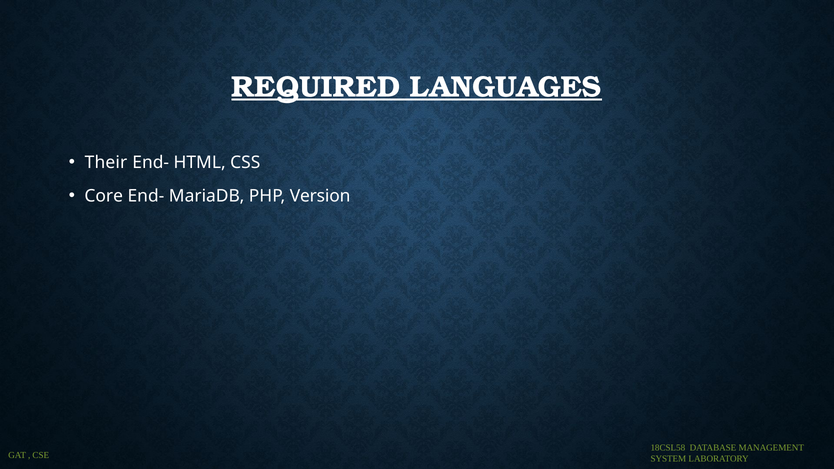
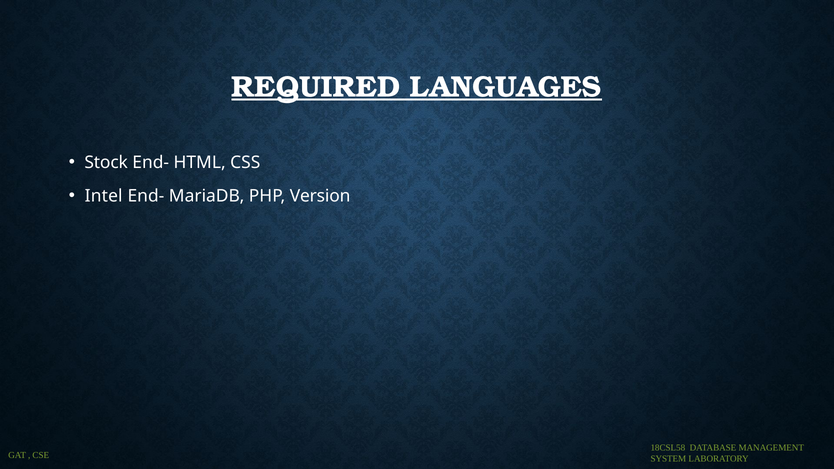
Their: Their -> Stock (106, 162)
Core: Core -> Intel (104, 196)
